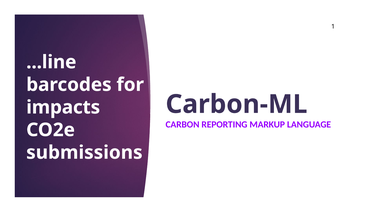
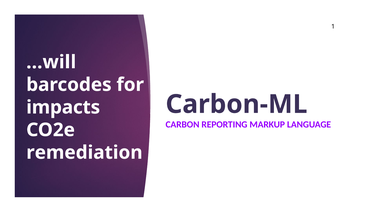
...line: ...line -> ...will (51, 62)
submissions: submissions -> remediation (84, 153)
